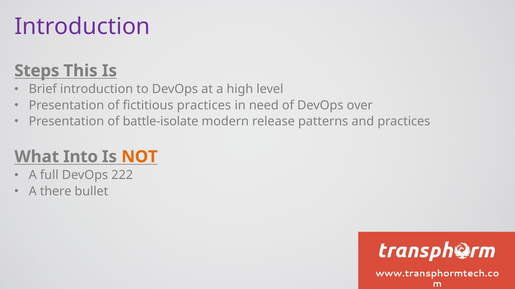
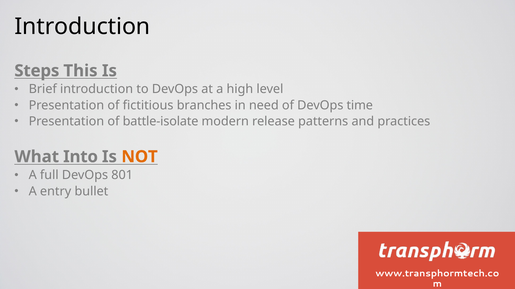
Introduction colour: purple -> black (82, 27)
fictitious practices: practices -> branches (204, 106)
over: over -> time (360, 106)
222: 222 -> 801 (122, 176)
there: there -> entry (56, 192)
